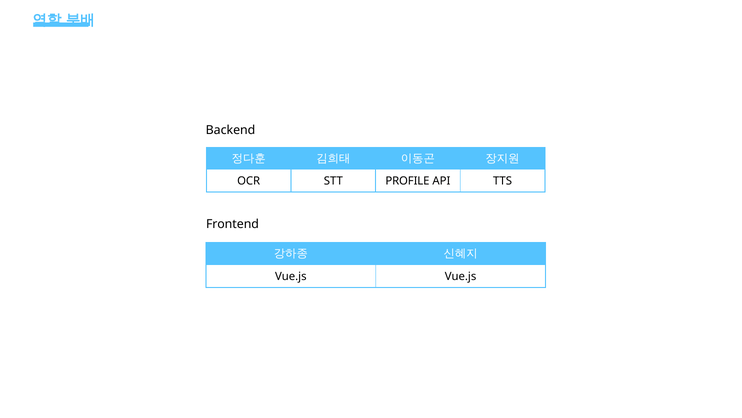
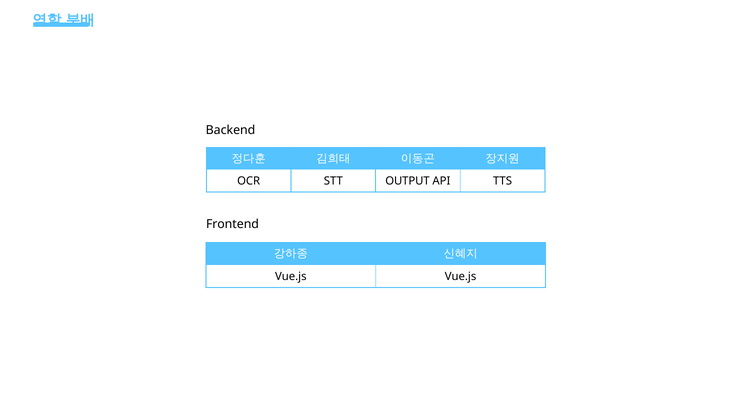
PROFILE: PROFILE -> OUTPUT (407, 181)
